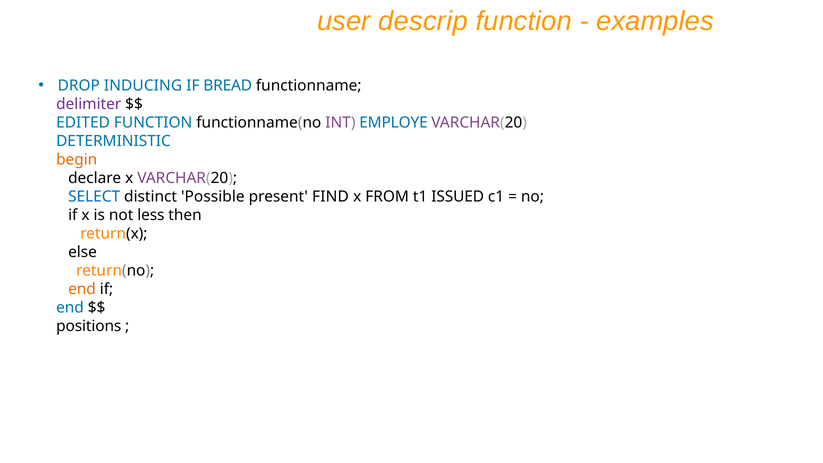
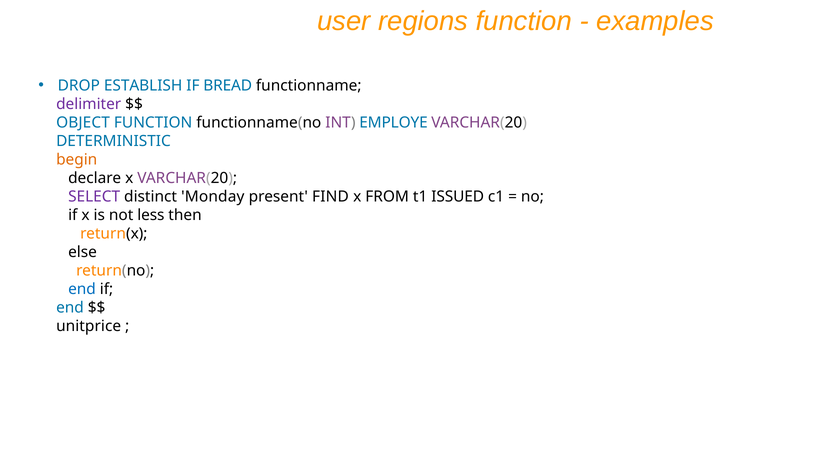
descrip: descrip -> regions (423, 21)
INDUCING: INDUCING -> ESTABLISH (143, 86)
EDITED: EDITED -> OBJECT (83, 123)
SELECT colour: blue -> purple (94, 197)
Possible: Possible -> Monday (213, 197)
end colour: orange -> blue (82, 289)
positions: positions -> unitprice (89, 326)
